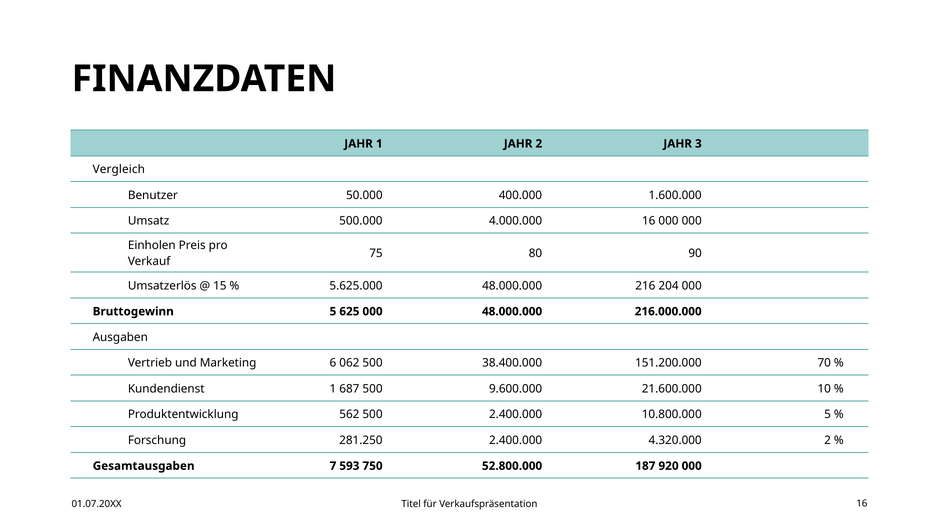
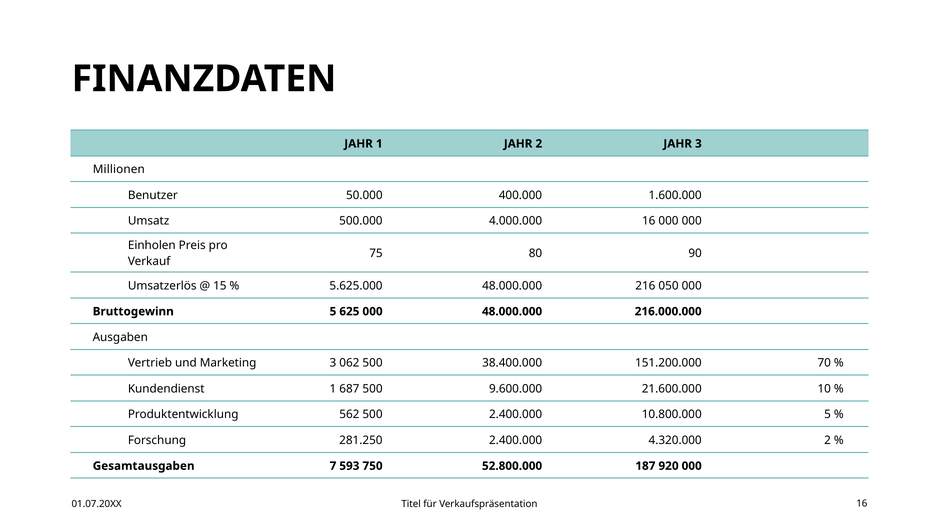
Vergleich: Vergleich -> Millionen (119, 170)
204: 204 -> 050 (669, 286)
Marketing 6: 6 -> 3 (333, 363)
